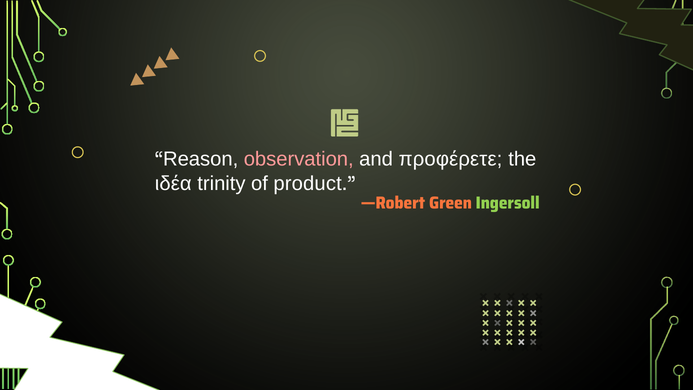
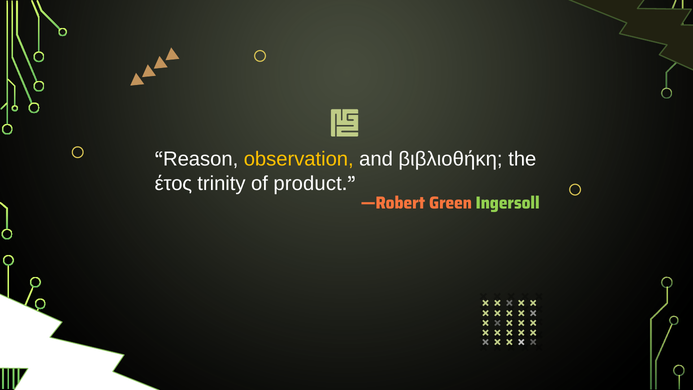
observation colour: pink -> yellow (299, 159)
προφέρετε: προφέρετε -> βιβλιοθήκη (451, 159)
ιδέα: ιδέα -> έτος (173, 183)
